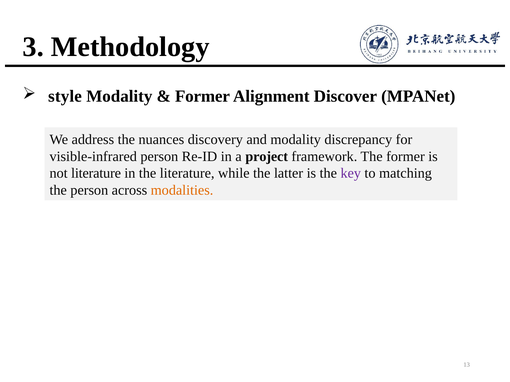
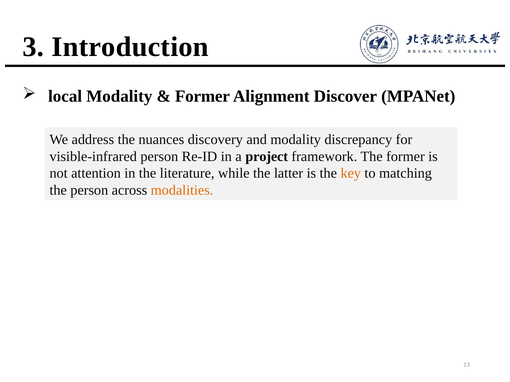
Methodology: Methodology -> Introduction (130, 47)
style: style -> local (65, 96)
not literature: literature -> attention (96, 174)
key colour: purple -> orange (351, 174)
